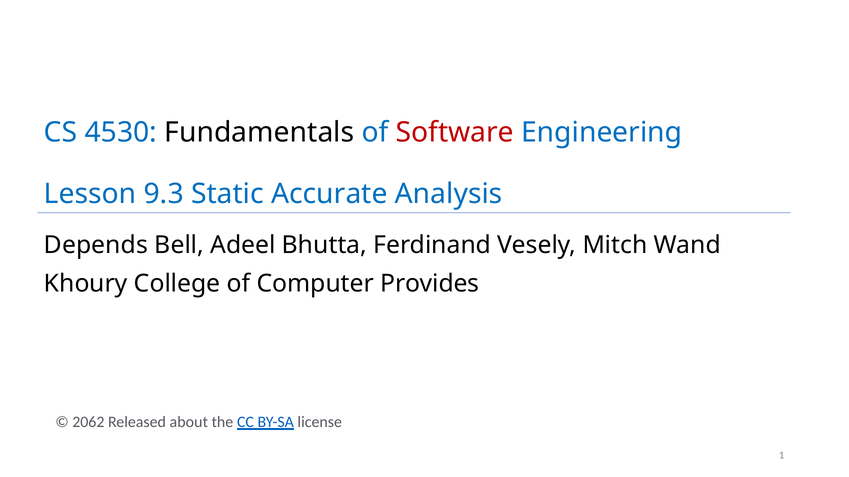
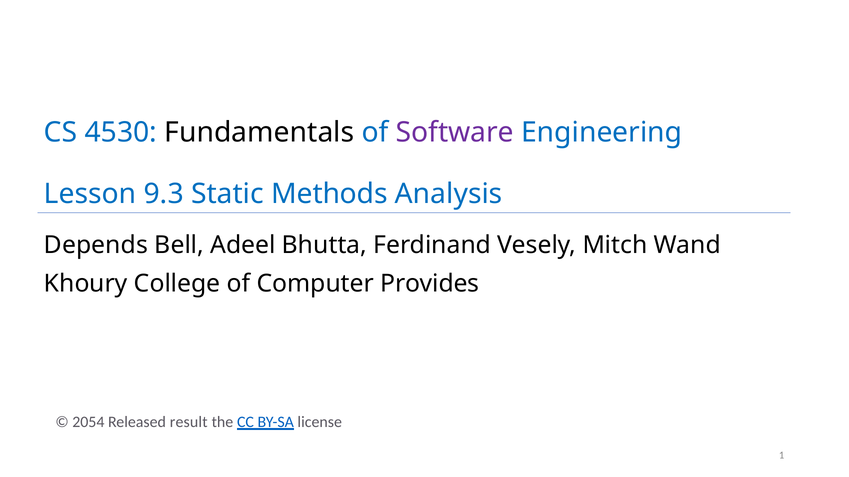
Software colour: red -> purple (455, 133)
Accurate: Accurate -> Methods (329, 194)
2062: 2062 -> 2054 (88, 423)
about: about -> result (189, 423)
